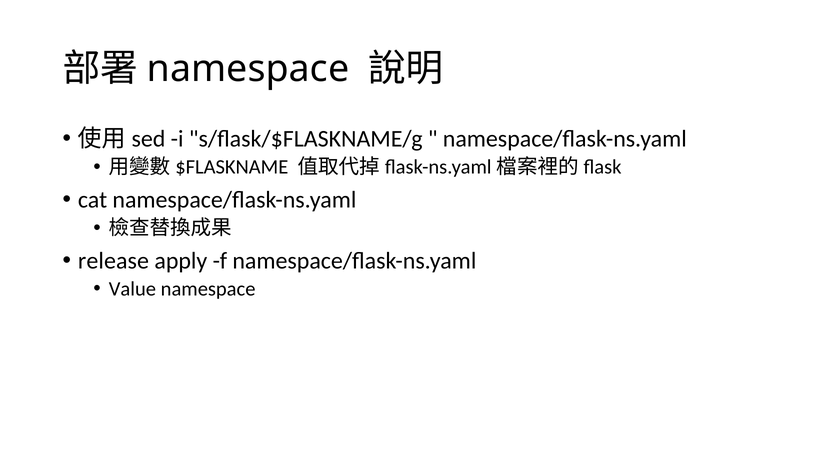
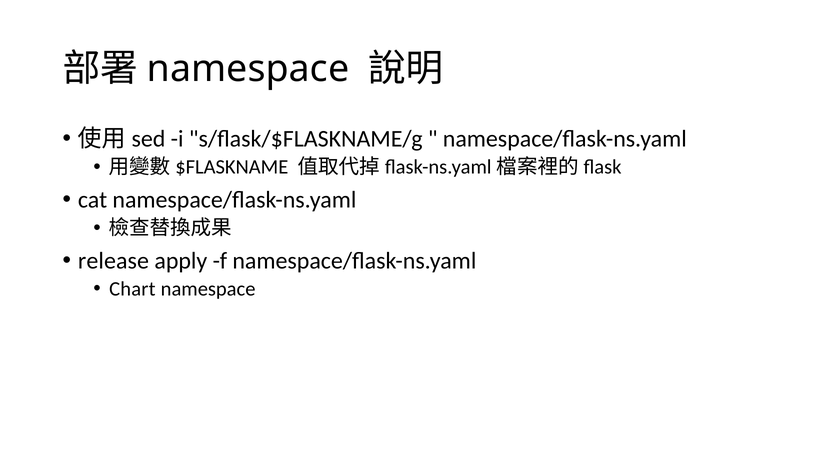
Value: Value -> Chart (132, 289)
